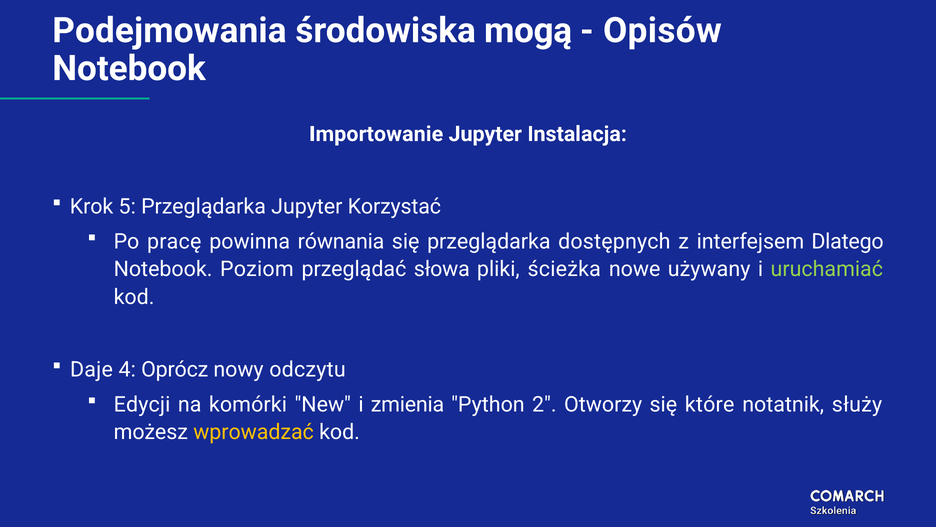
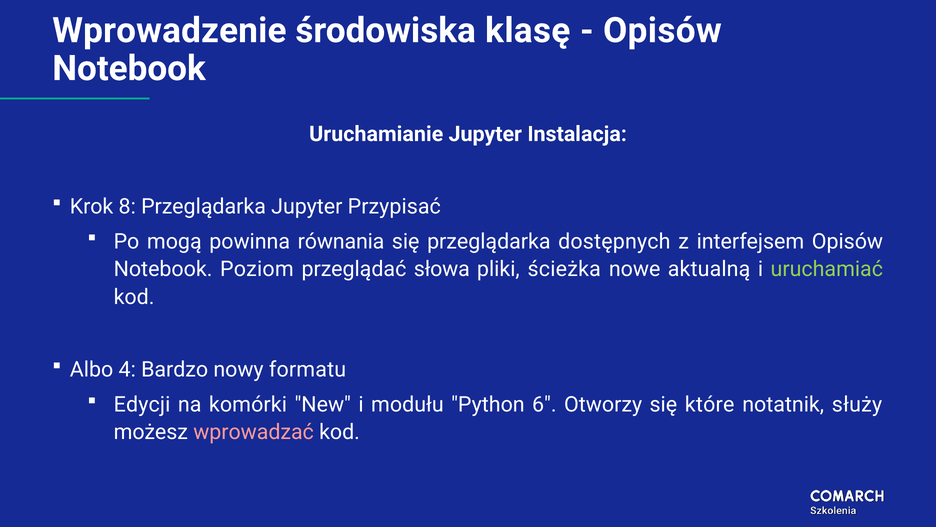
Podejmowania: Podejmowania -> Wprowadzenie (169, 31)
mogą: mogą -> klasę (528, 31)
Importowanie: Importowanie -> Uruchamianie (376, 134)
5: 5 -> 8 (127, 206)
Korzystać: Korzystać -> Przypisać (394, 206)
pracę: pracę -> mogą (174, 241)
interfejsem Dlatego: Dlatego -> Opisów (847, 241)
używany: używany -> aktualną (709, 269)
Daje: Daje -> Albo (92, 369)
Oprócz: Oprócz -> Bardzo (175, 369)
odczytu: odczytu -> formatu (308, 369)
zmienia: zmienia -> modułu (407, 404)
2: 2 -> 6 (544, 404)
wprowadzać colour: yellow -> pink (254, 432)
